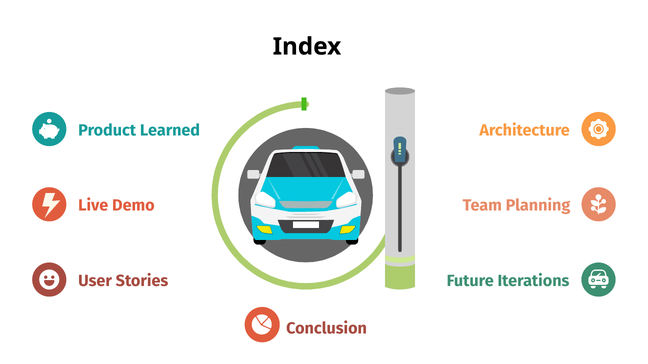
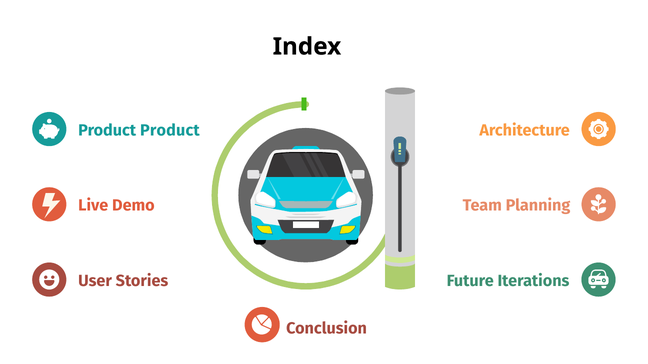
Product Learned: Learned -> Product (170, 130)
